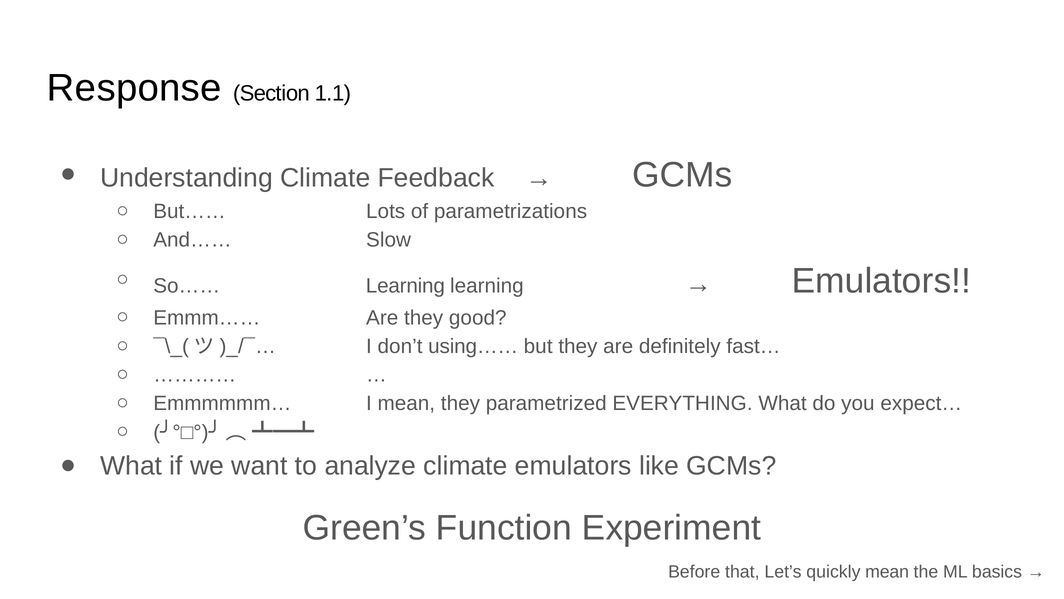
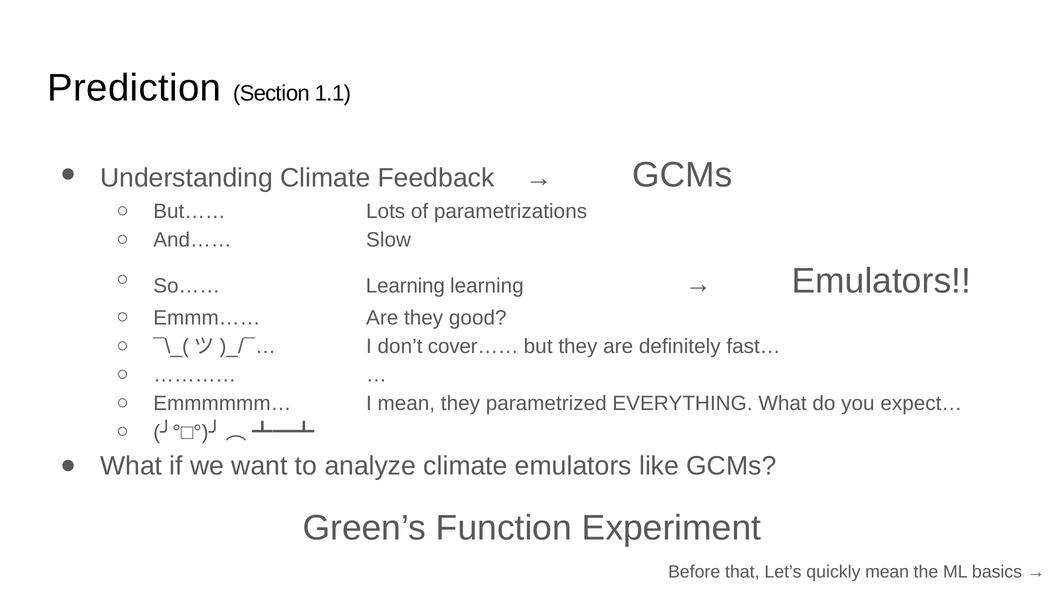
Response: Response -> Prediction (134, 88)
using……: using…… -> cover…… (473, 346)
